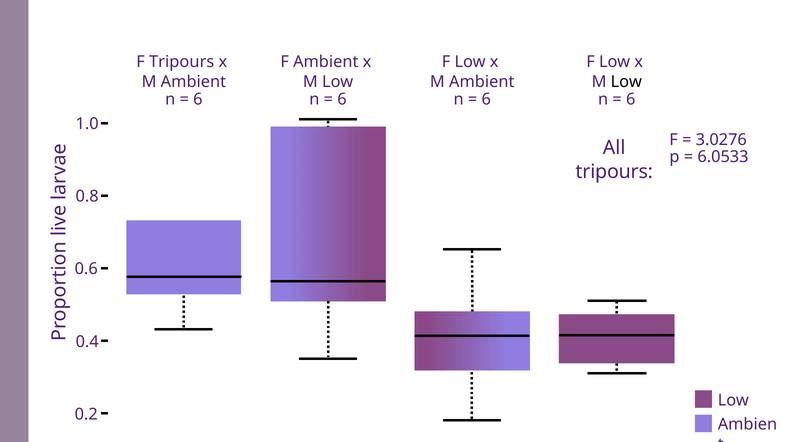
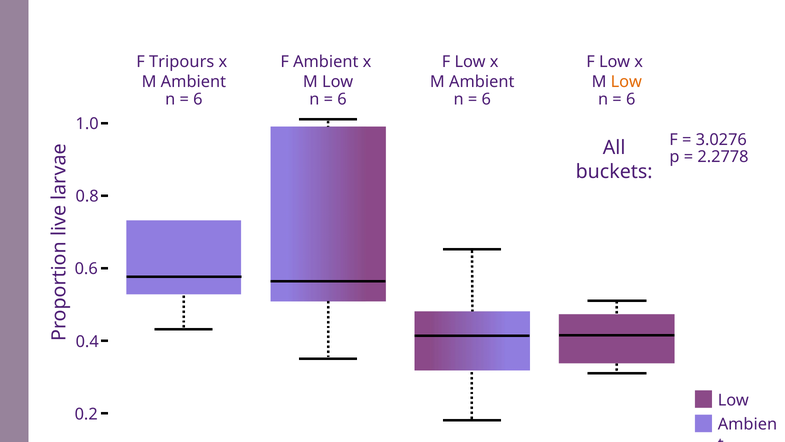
Low colour: black -> orange (626, 82)
6.0533: 6.0533 -> 2.2778 (723, 157)
tripours: tripours -> buckets (614, 171)
